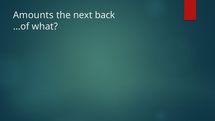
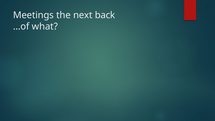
Amounts: Amounts -> Meetings (33, 15)
